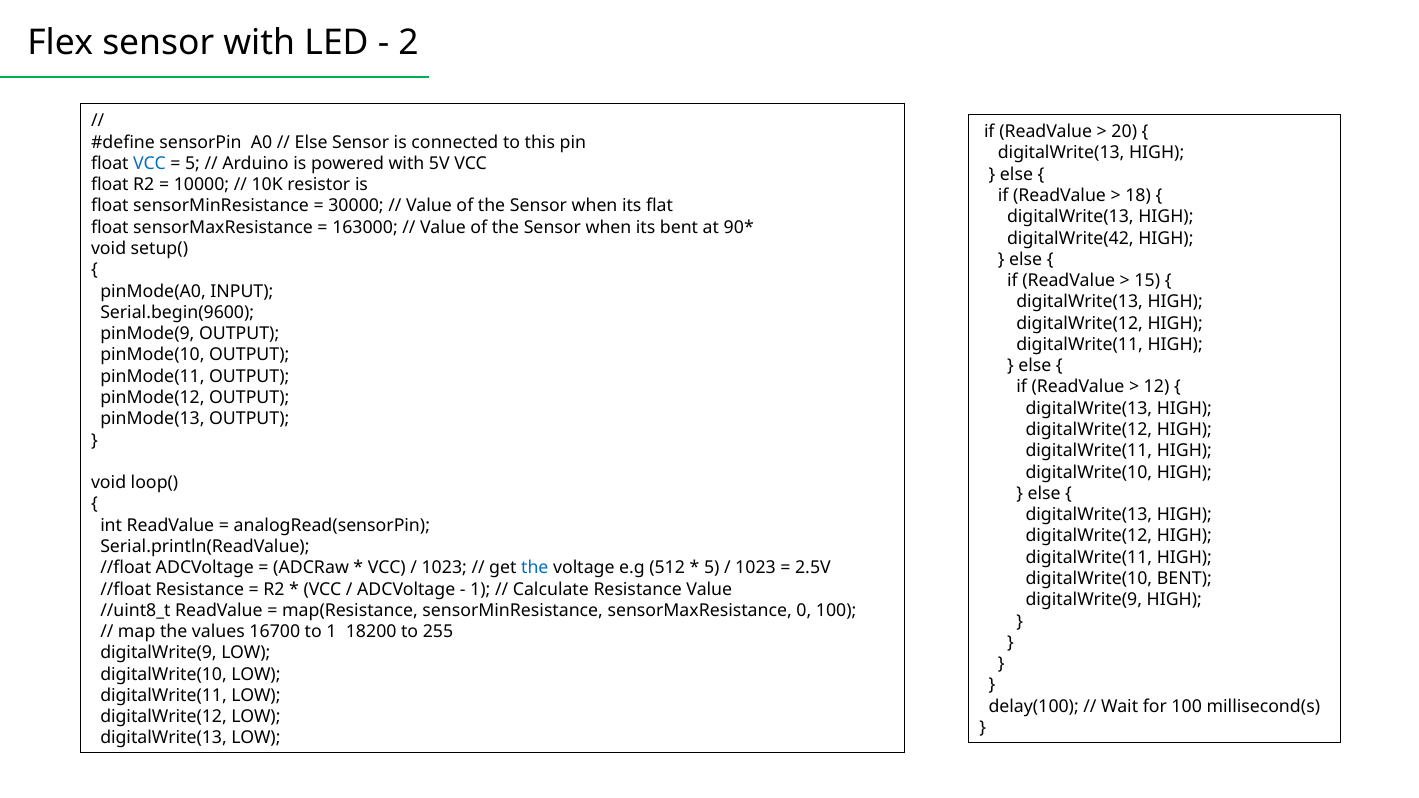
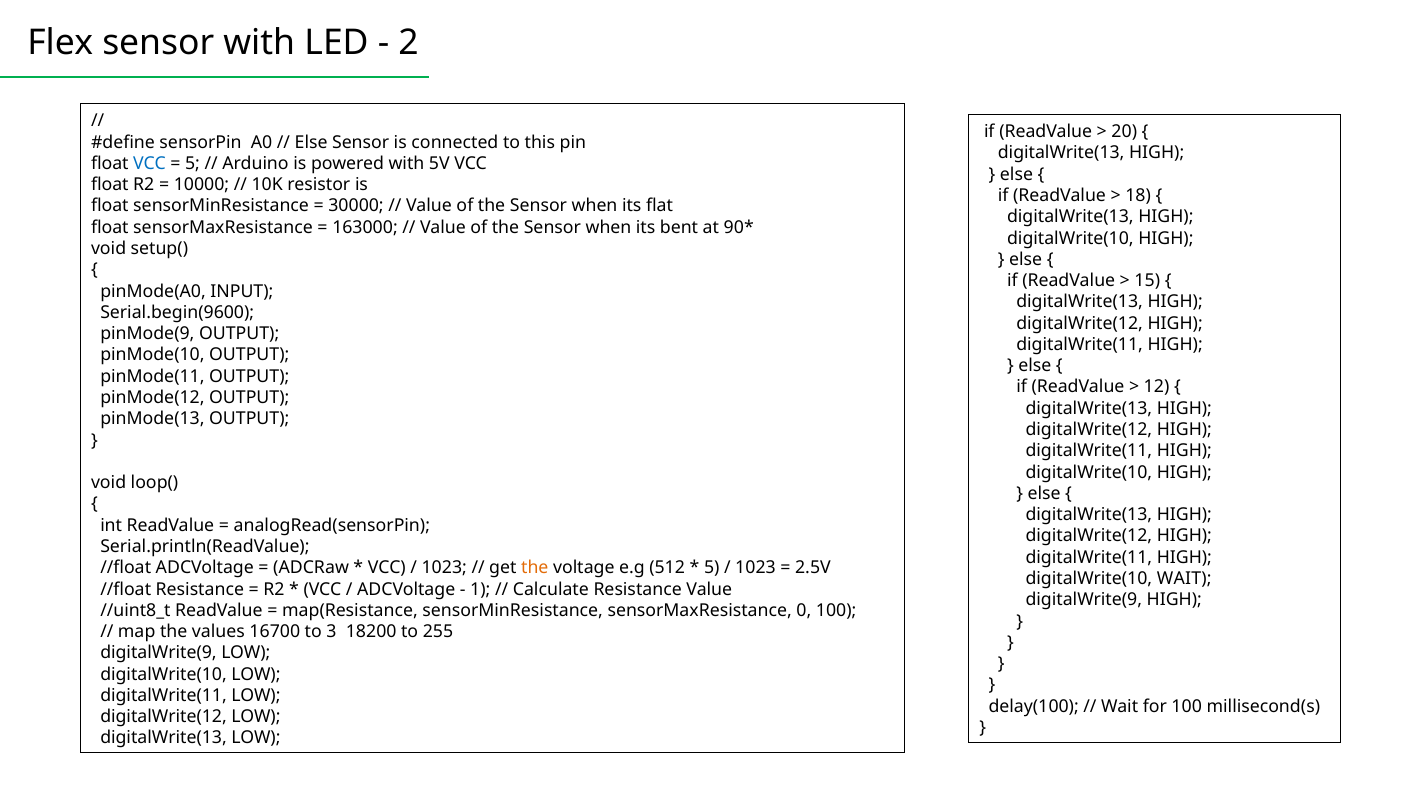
digitalWrite(42: digitalWrite(42 -> digitalWrite(10 (1070, 238)
the colour: blue -> orange (535, 568)
digitalWrite(10 BENT: BENT -> WAIT (1184, 579)
to 1: 1 -> 3 (332, 632)
